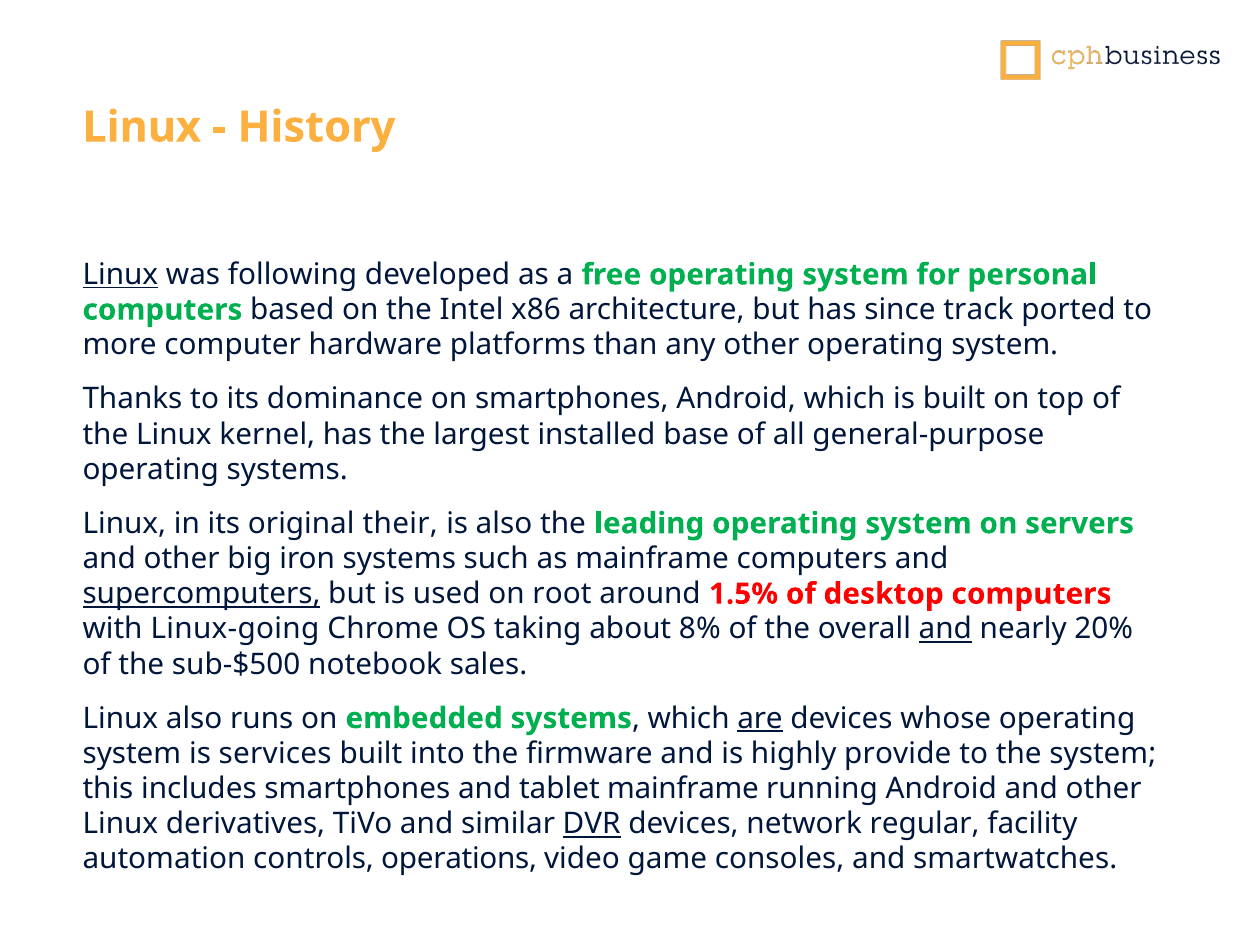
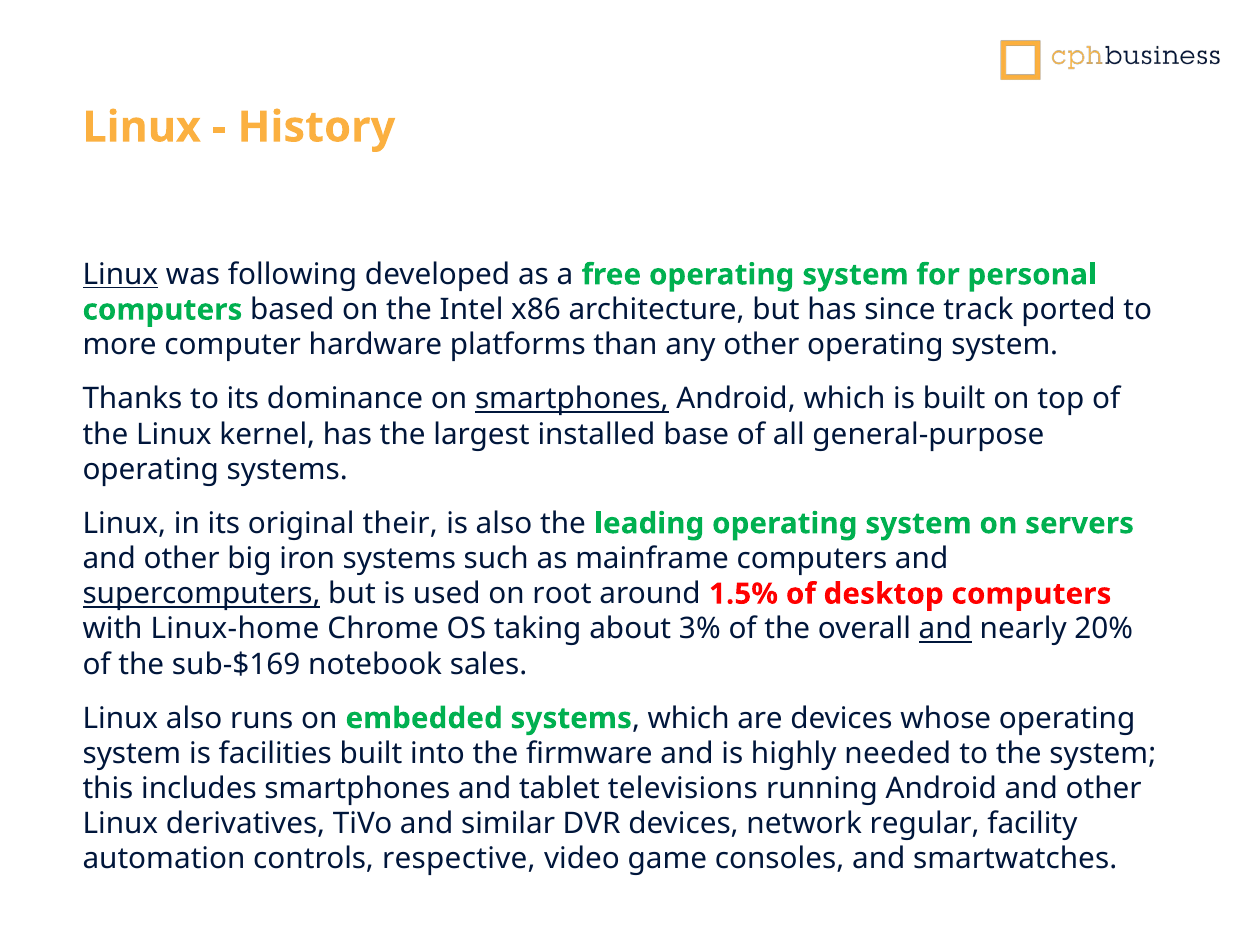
smartphones underline: none -> present (572, 399)
Linux-going: Linux-going -> Linux-home (235, 630)
8%: 8% -> 3% (700, 630)
sub-$500: sub-$500 -> sub-$169 (236, 665)
are underline: present -> none (760, 719)
services: services -> facilities (275, 754)
provide: provide -> needed (898, 754)
tablet mainframe: mainframe -> televisions (683, 789)
DVR underline: present -> none (592, 825)
operations: operations -> respective (459, 860)
